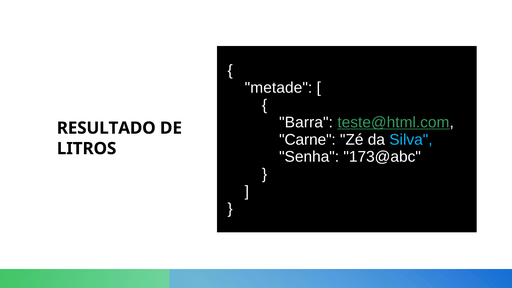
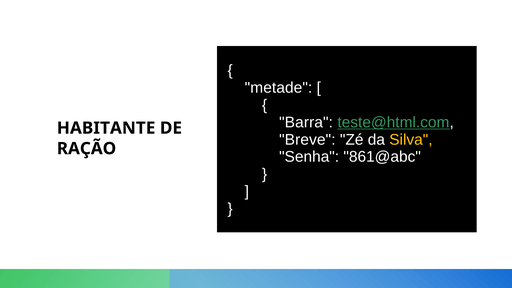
RESULTADO: RESULTADO -> HABITANTE (106, 128)
Carne: Carne -> Breve (307, 140)
Silva colour: light blue -> yellow (411, 140)
LITROS: LITROS -> RAÇÃO (87, 149)
173@abc: 173@abc -> 861@abc (382, 157)
